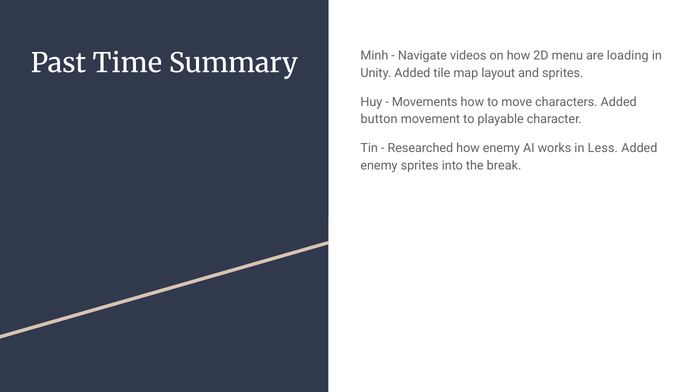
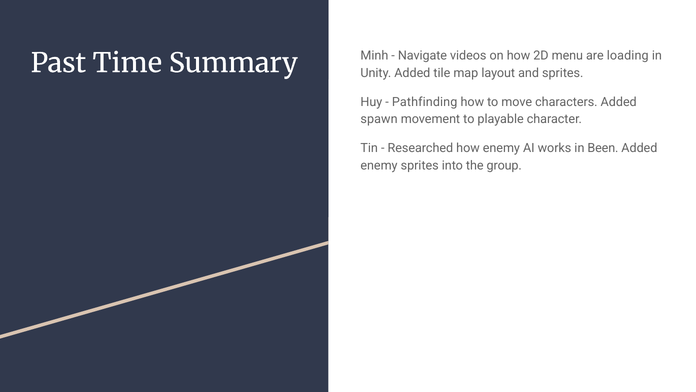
Movements: Movements -> Pathfinding (425, 102)
button: button -> spawn (379, 119)
Less: Less -> Been (603, 148)
break: break -> group (504, 165)
